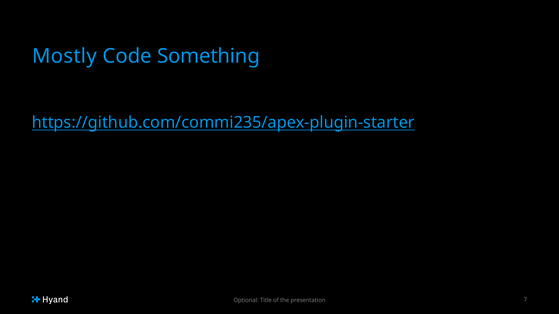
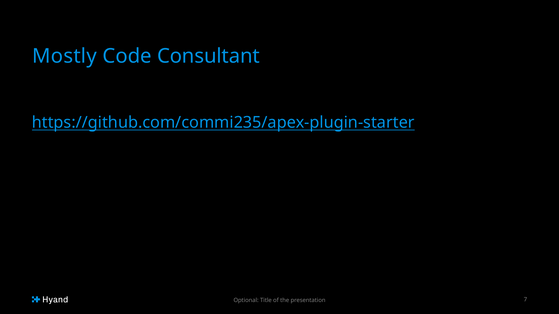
Something: Something -> Consultant (208, 56)
